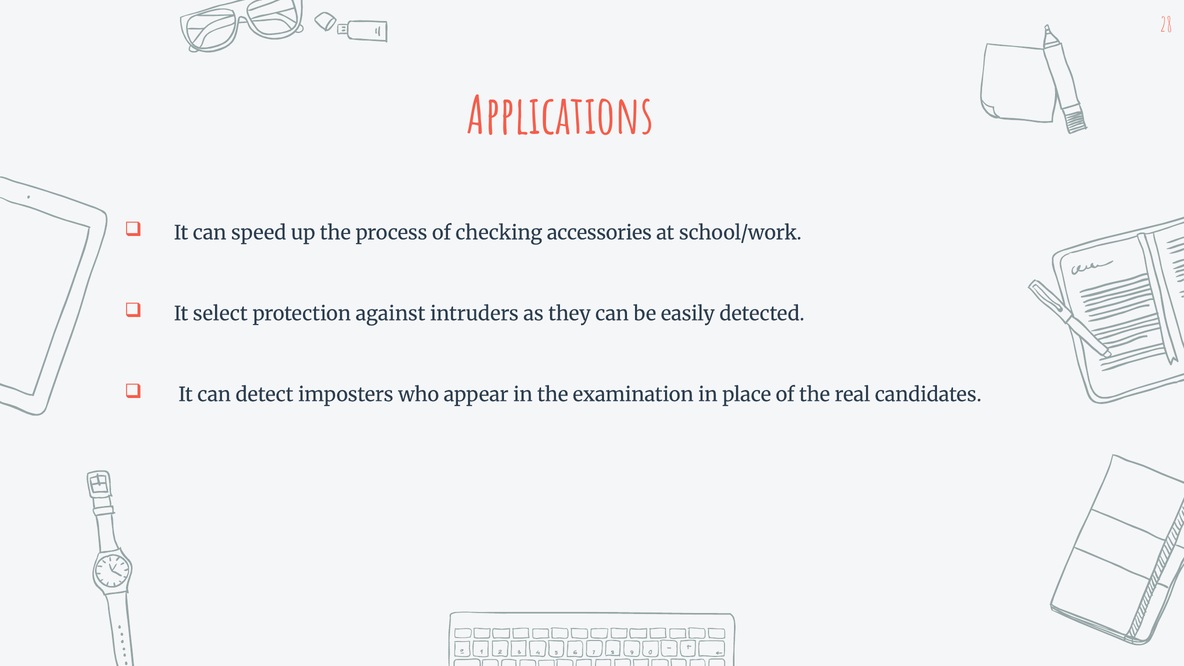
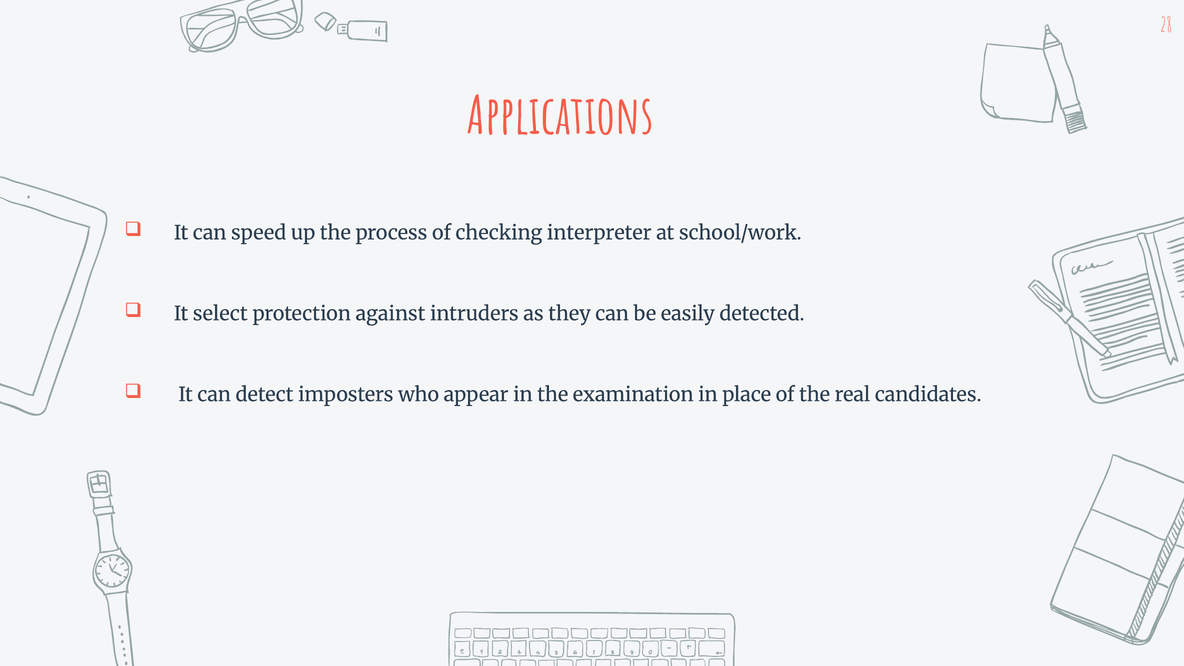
accessories: accessories -> interpreter (599, 233)
